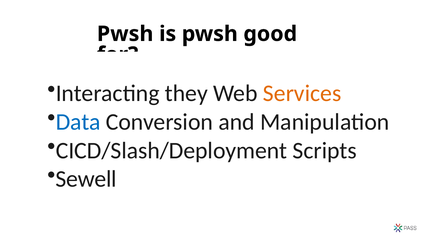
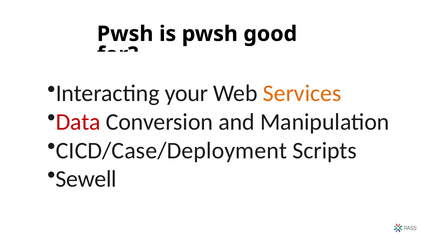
they: they -> your (186, 93)
Data colour: blue -> red (78, 122)
CICD/Slash/Deployment: CICD/Slash/Deployment -> CICD/Case/Deployment (171, 150)
